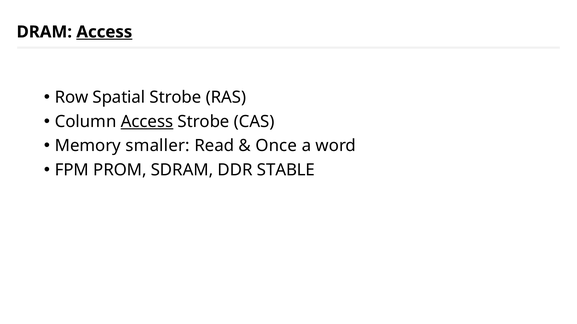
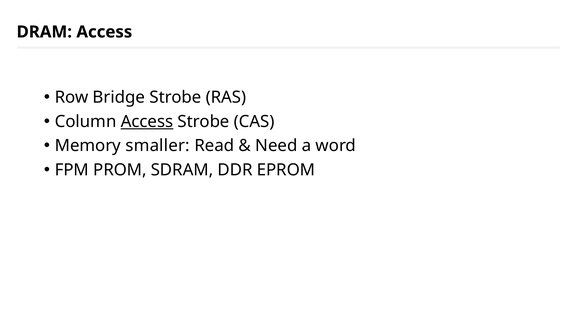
Access underline: present -> none (104, 32)
Spatial: Spatial -> Bridge (119, 98)
Once: Once -> Need (276, 146)
STABLE: STABLE -> EPROM (286, 170)
